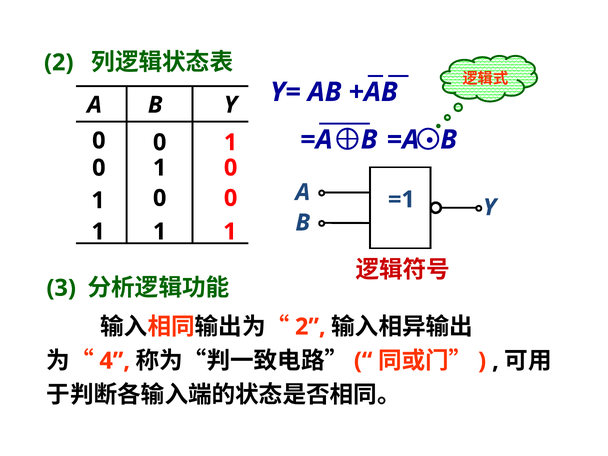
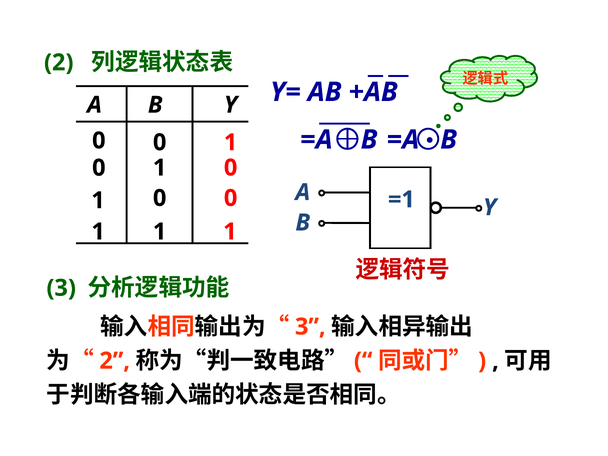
2: 2 -> 3 (310, 327)
4: 4 -> 2 (115, 361)
